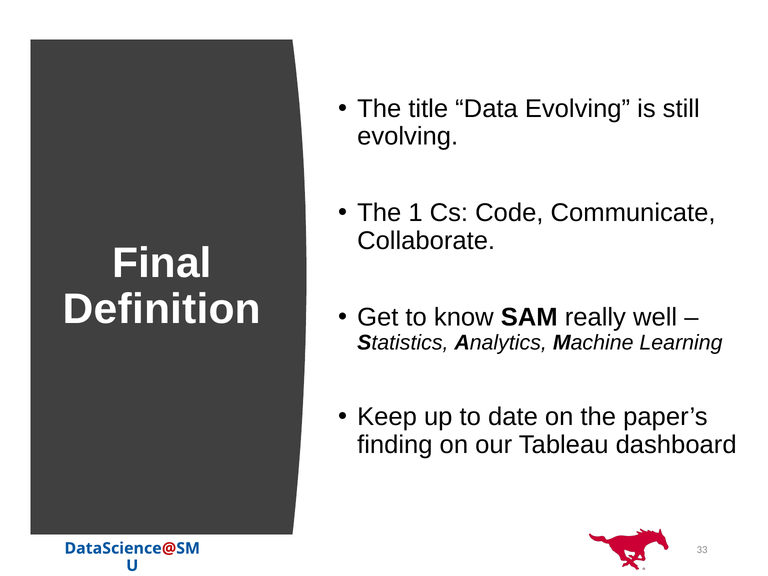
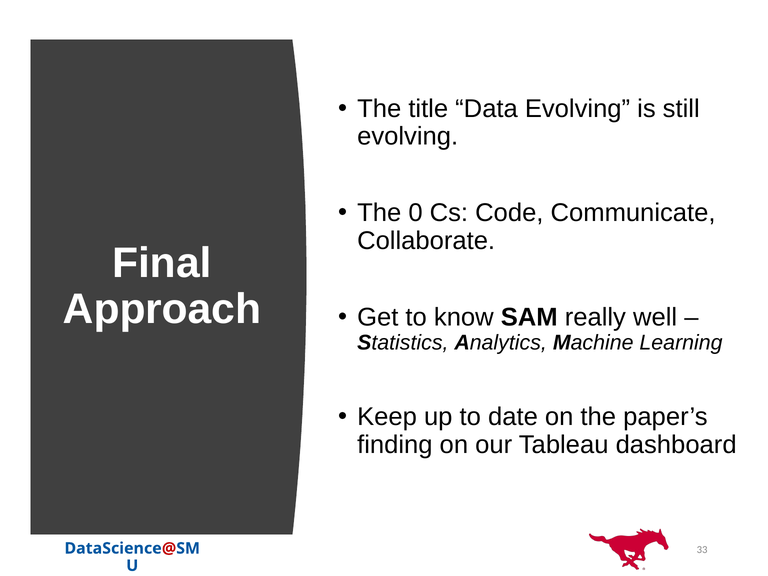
1: 1 -> 0 (415, 213)
Definition: Definition -> Approach (162, 309)
